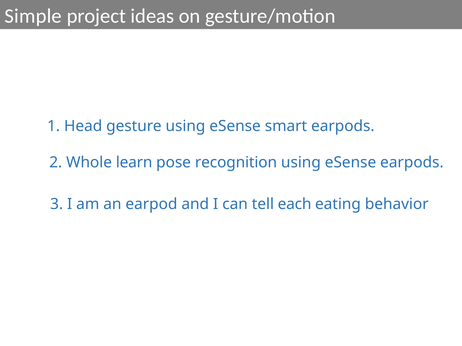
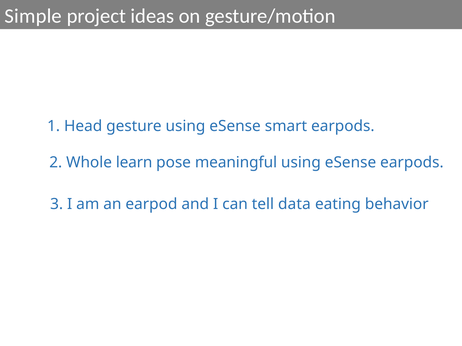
recognition: recognition -> meaningful (236, 163)
each: each -> data (294, 204)
